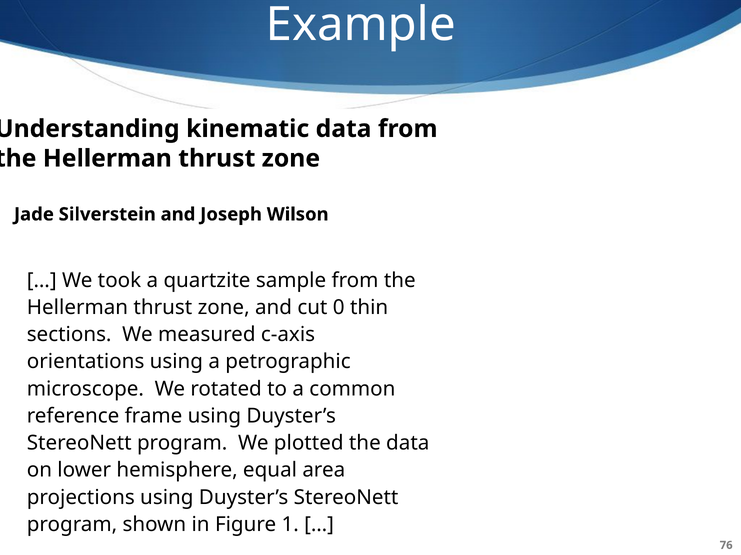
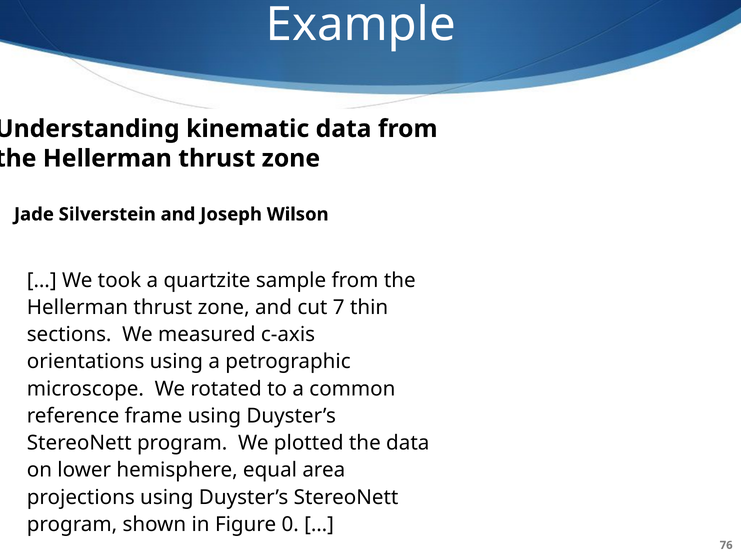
0: 0 -> 7 (339, 308)
1: 1 -> 0 (290, 525)
